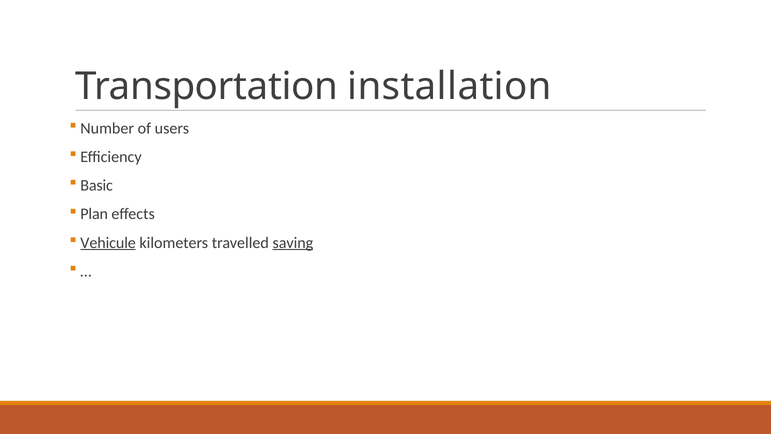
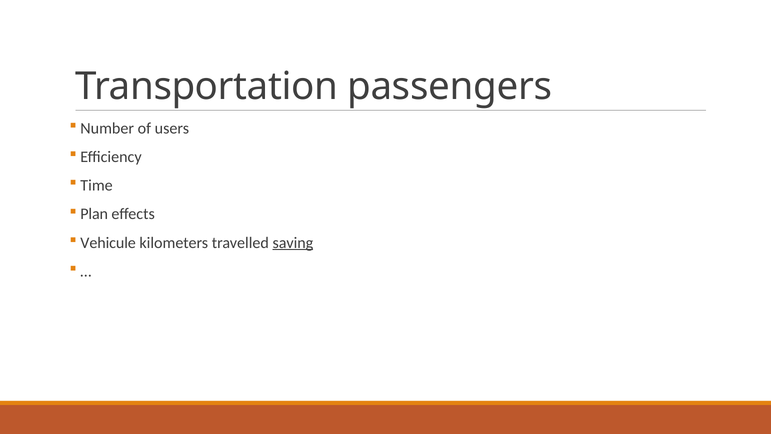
installation: installation -> passengers (450, 86)
Basic: Basic -> Time (97, 185)
Vehicule underline: present -> none (108, 243)
